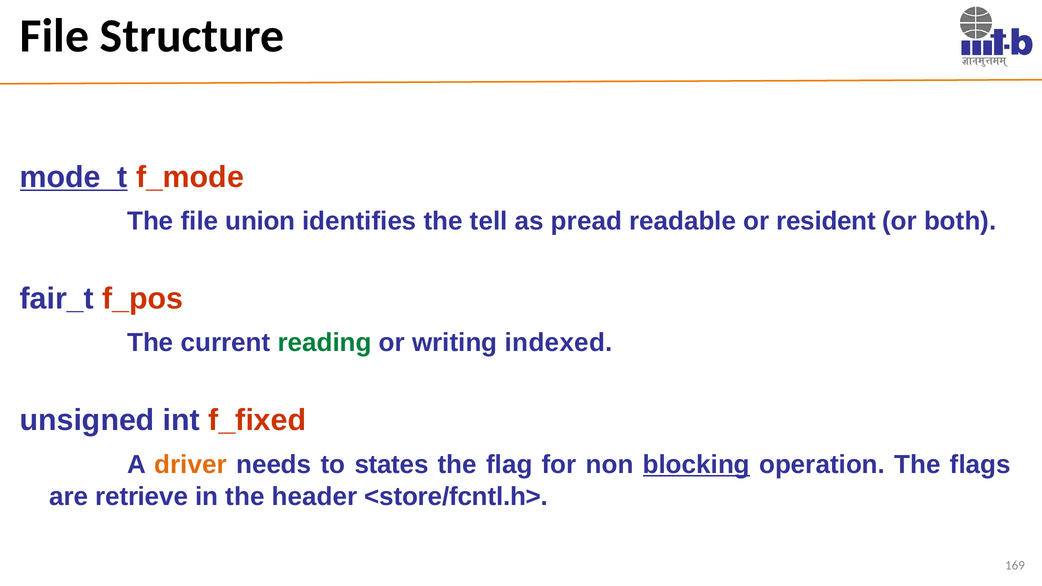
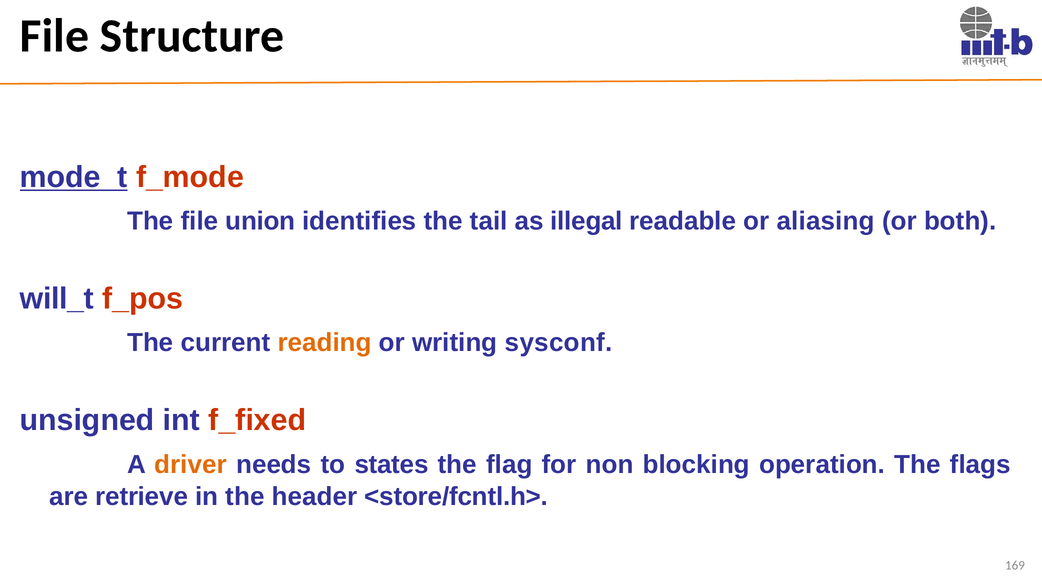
tell: tell -> tail (489, 221)
pread: pread -> illegal (587, 221)
resident: resident -> aliasing (826, 221)
fair_t: fair_t -> will_t (57, 299)
reading colour: green -> orange (325, 343)
indexed: indexed -> sysconf (559, 343)
blocking underline: present -> none (696, 465)
